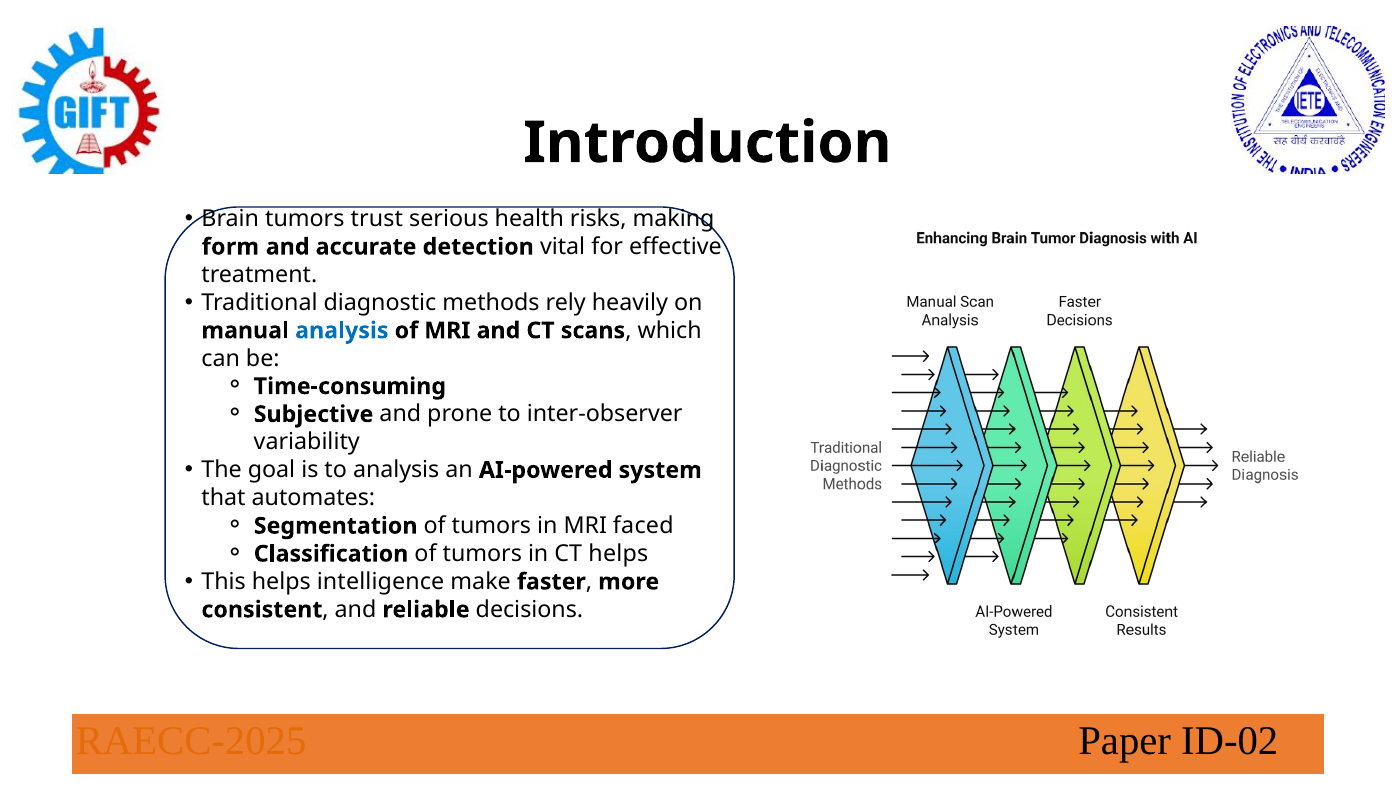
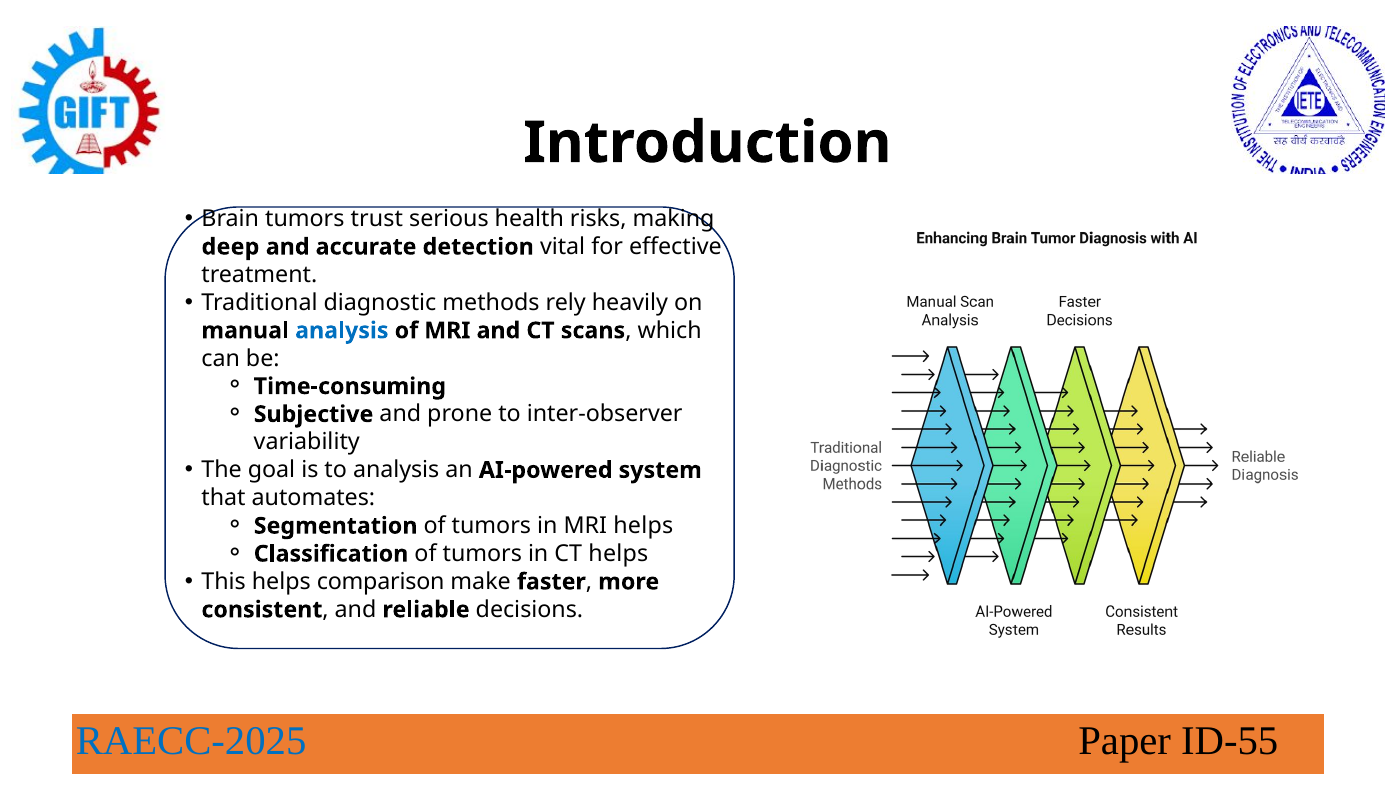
form: form -> deep (230, 247)
MRI faced: faced -> helps (643, 526)
intelligence: intelligence -> comparison (381, 582)
RAECC-2025 colour: orange -> blue (191, 741)
ID-02: ID-02 -> ID-55 (1230, 741)
